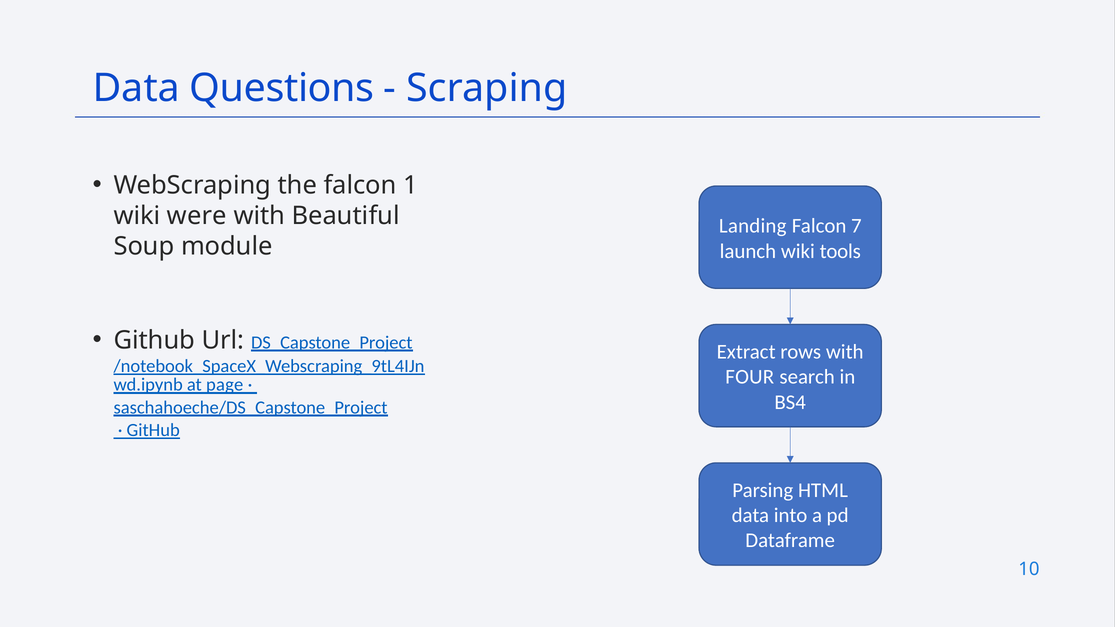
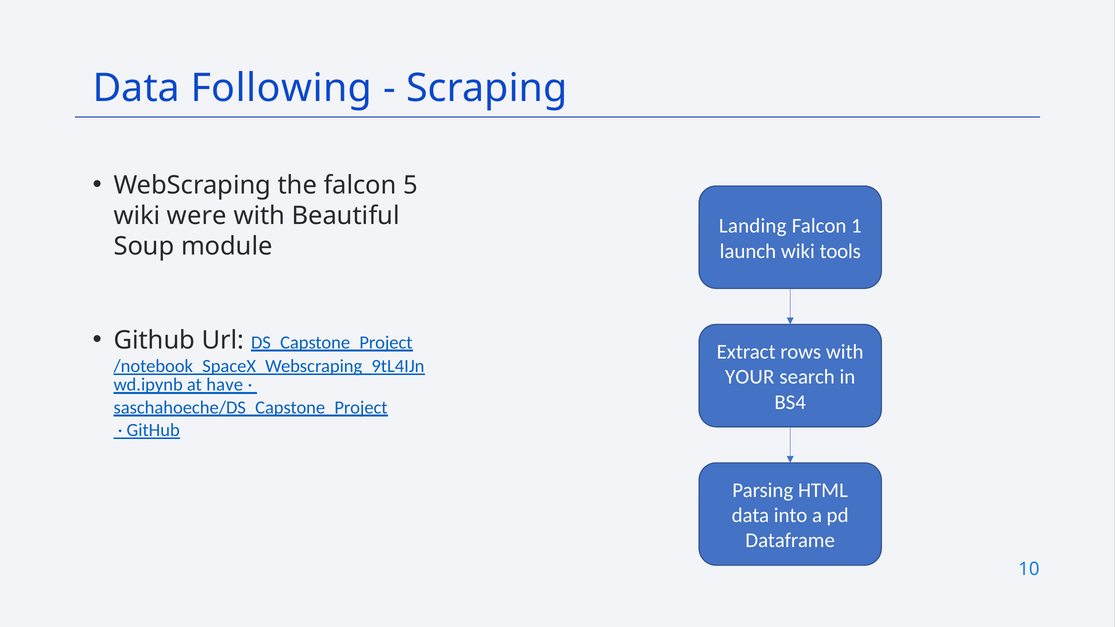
Questions: Questions -> Following (281, 88)
1: 1 -> 5 (411, 185)
7: 7 -> 1 (856, 226)
FOUR: FOUR -> YOUR (750, 377)
page: page -> have (225, 385)
